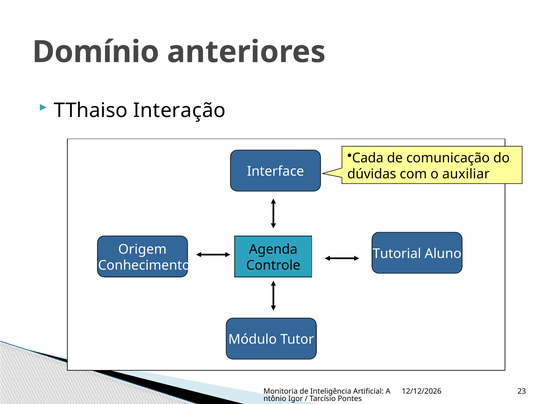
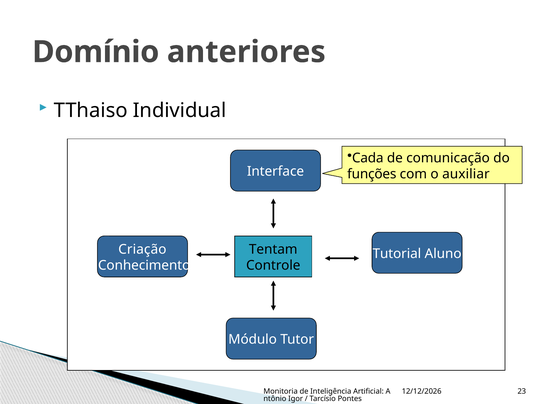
Interação: Interação -> Individual (180, 111)
dúvidas: dúvidas -> funções (372, 174)
Origem: Origem -> Criação (142, 249)
Agenda: Agenda -> Tentam (273, 249)
